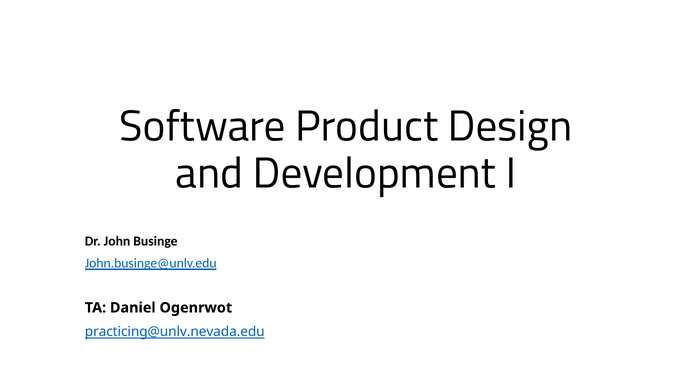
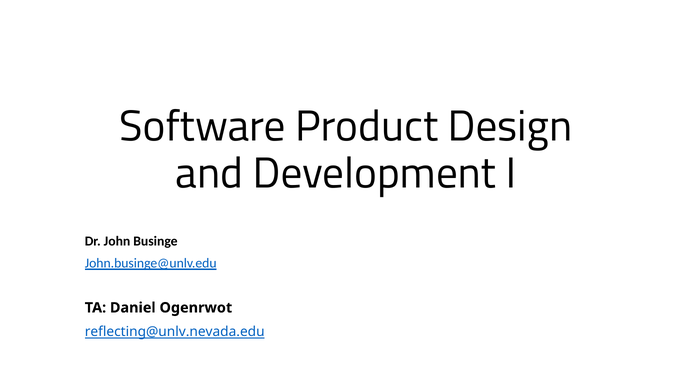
practicing@unlv.nevada.edu: practicing@unlv.nevada.edu -> reflecting@unlv.nevada.edu (175, 331)
